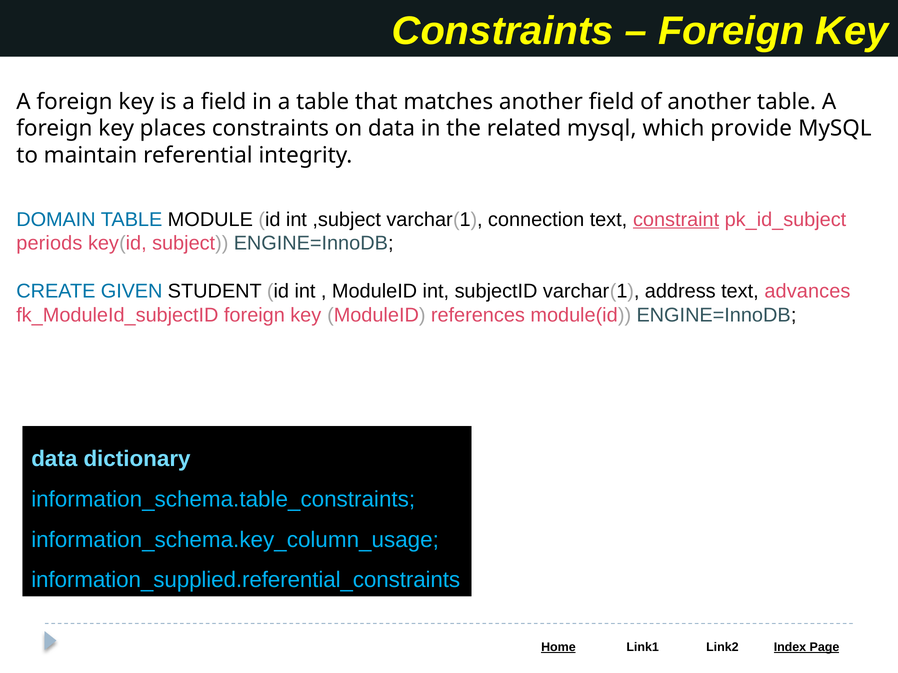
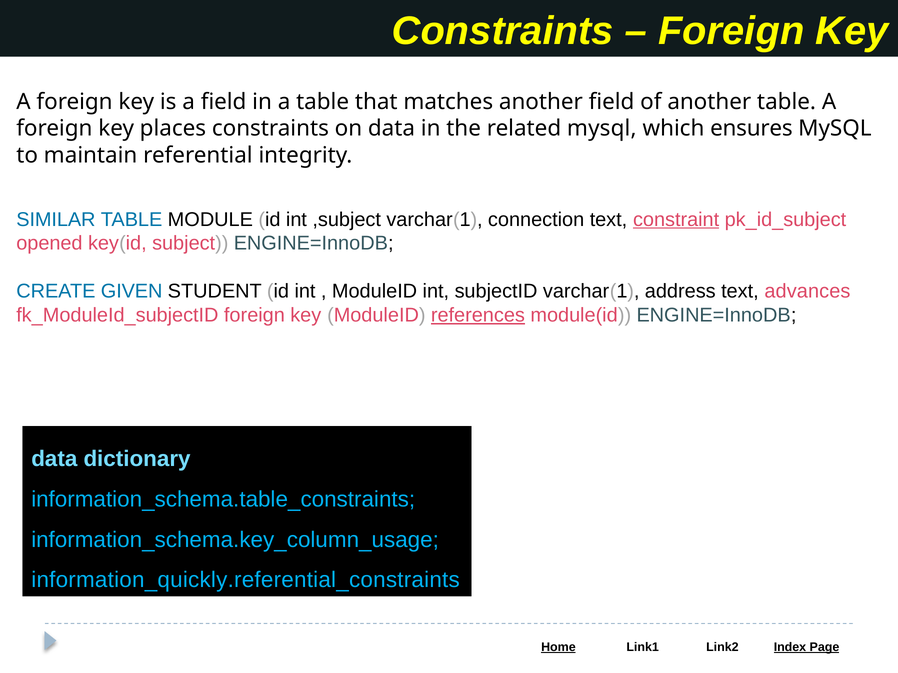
provide: provide -> ensures (751, 129)
DOMAIN: DOMAIN -> SIMILAR (56, 220)
periods: periods -> opened (49, 244)
references underline: none -> present (478, 315)
information_supplied.referential_constraints: information_supplied.referential_constraints -> information_quickly.referential_constraints (246, 580)
